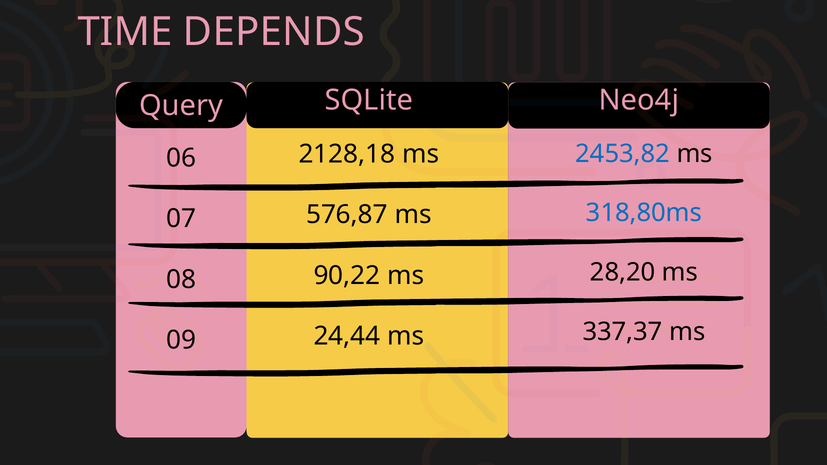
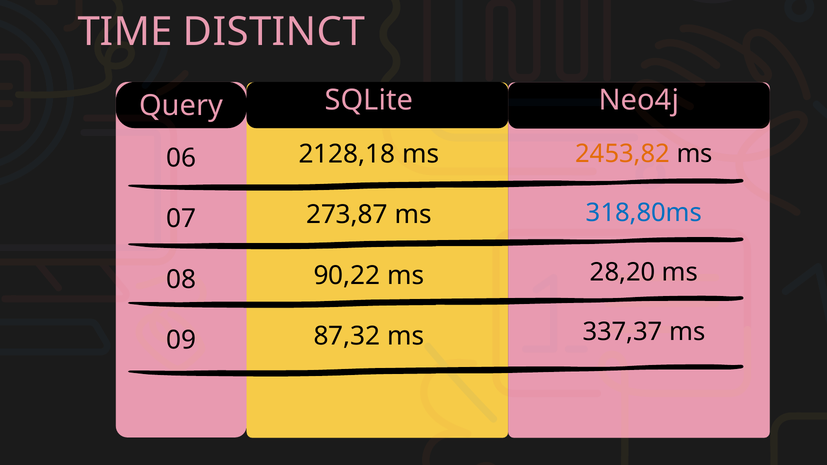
DEPENDS: DEPENDS -> DISTINCT (274, 32)
2453,82 colour: blue -> orange (623, 154)
576,87: 576,87 -> 273,87 (347, 215)
24,44: 24,44 -> 87,32 (347, 336)
